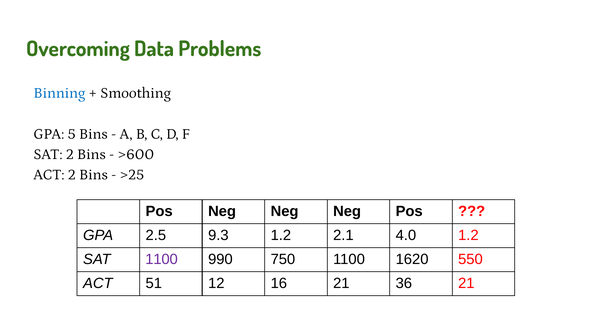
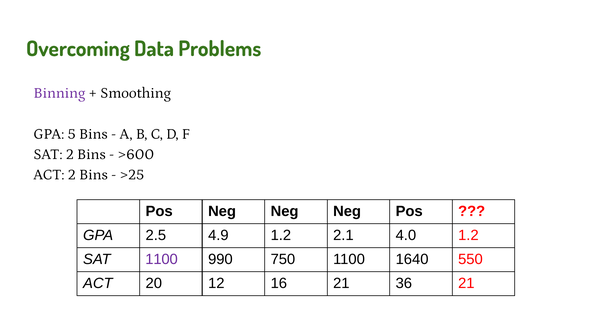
Binning colour: blue -> purple (59, 93)
9.3: 9.3 -> 4.9 (218, 235)
1620: 1620 -> 1640 (412, 259)
51: 51 -> 20 (154, 283)
